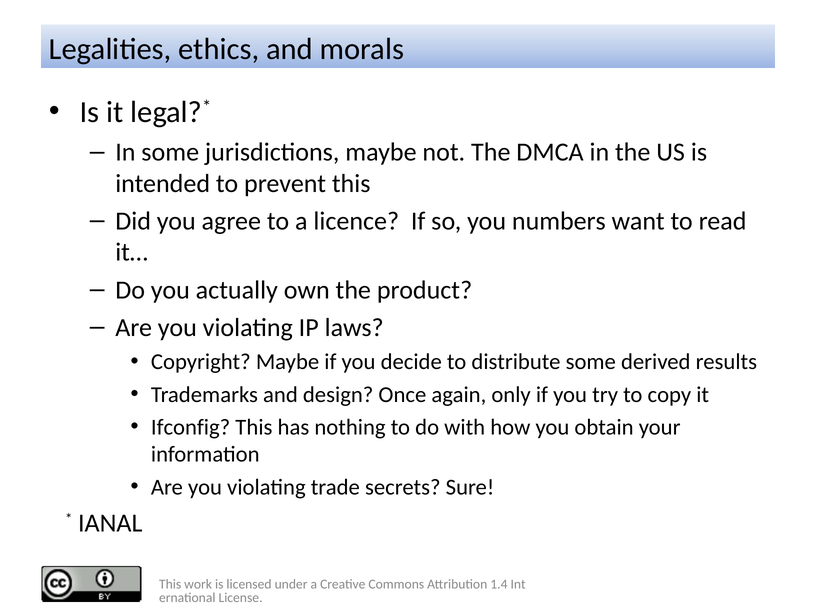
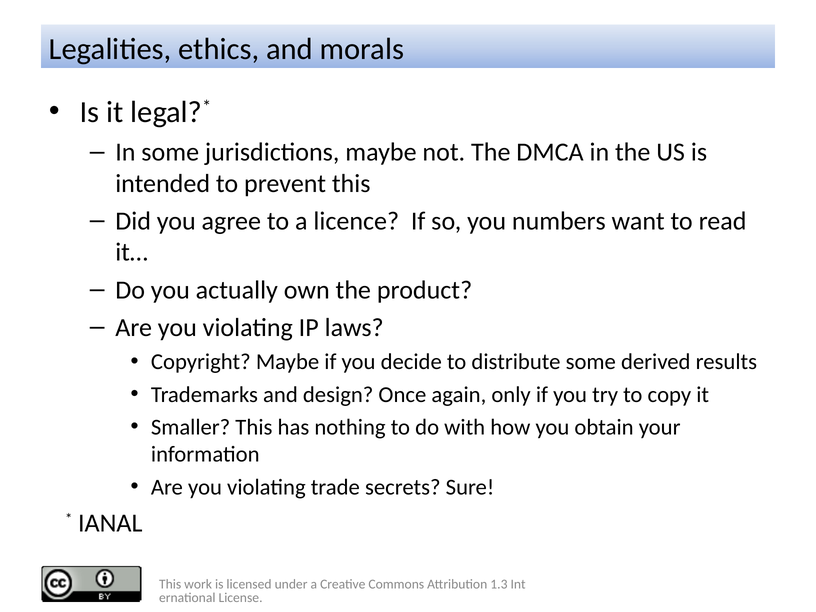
Ifconfig: Ifconfig -> Smaller (191, 427)
1.4: 1.4 -> 1.3 (499, 584)
